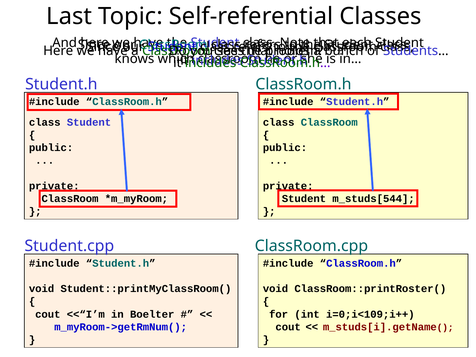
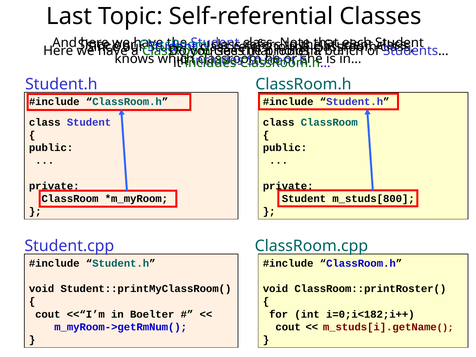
m_studs[544: m_studs[544 -> m_studs[800 (374, 199)
i=0;i<109;i++: i=0;i<109;i++ -> i=0;i<182;i++ (370, 314)
